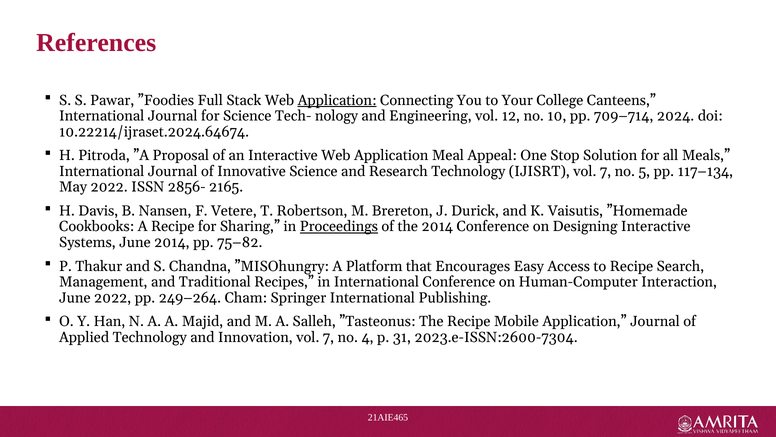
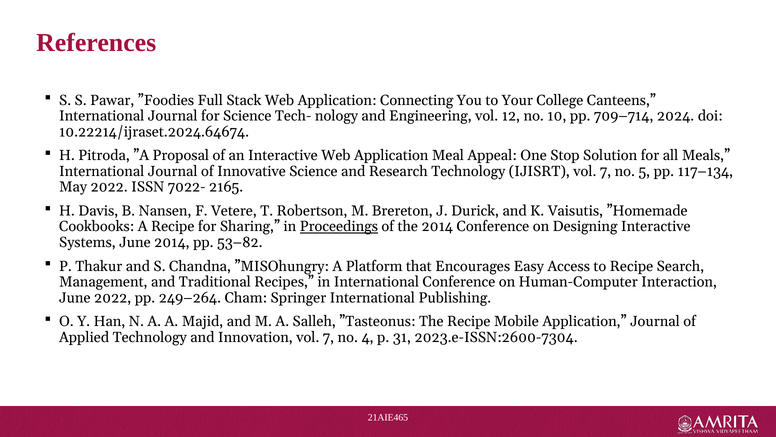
Application underline: present -> none (337, 100)
2856-: 2856- -> 7022- (187, 187)
75–82: 75–82 -> 53–82 (240, 242)
